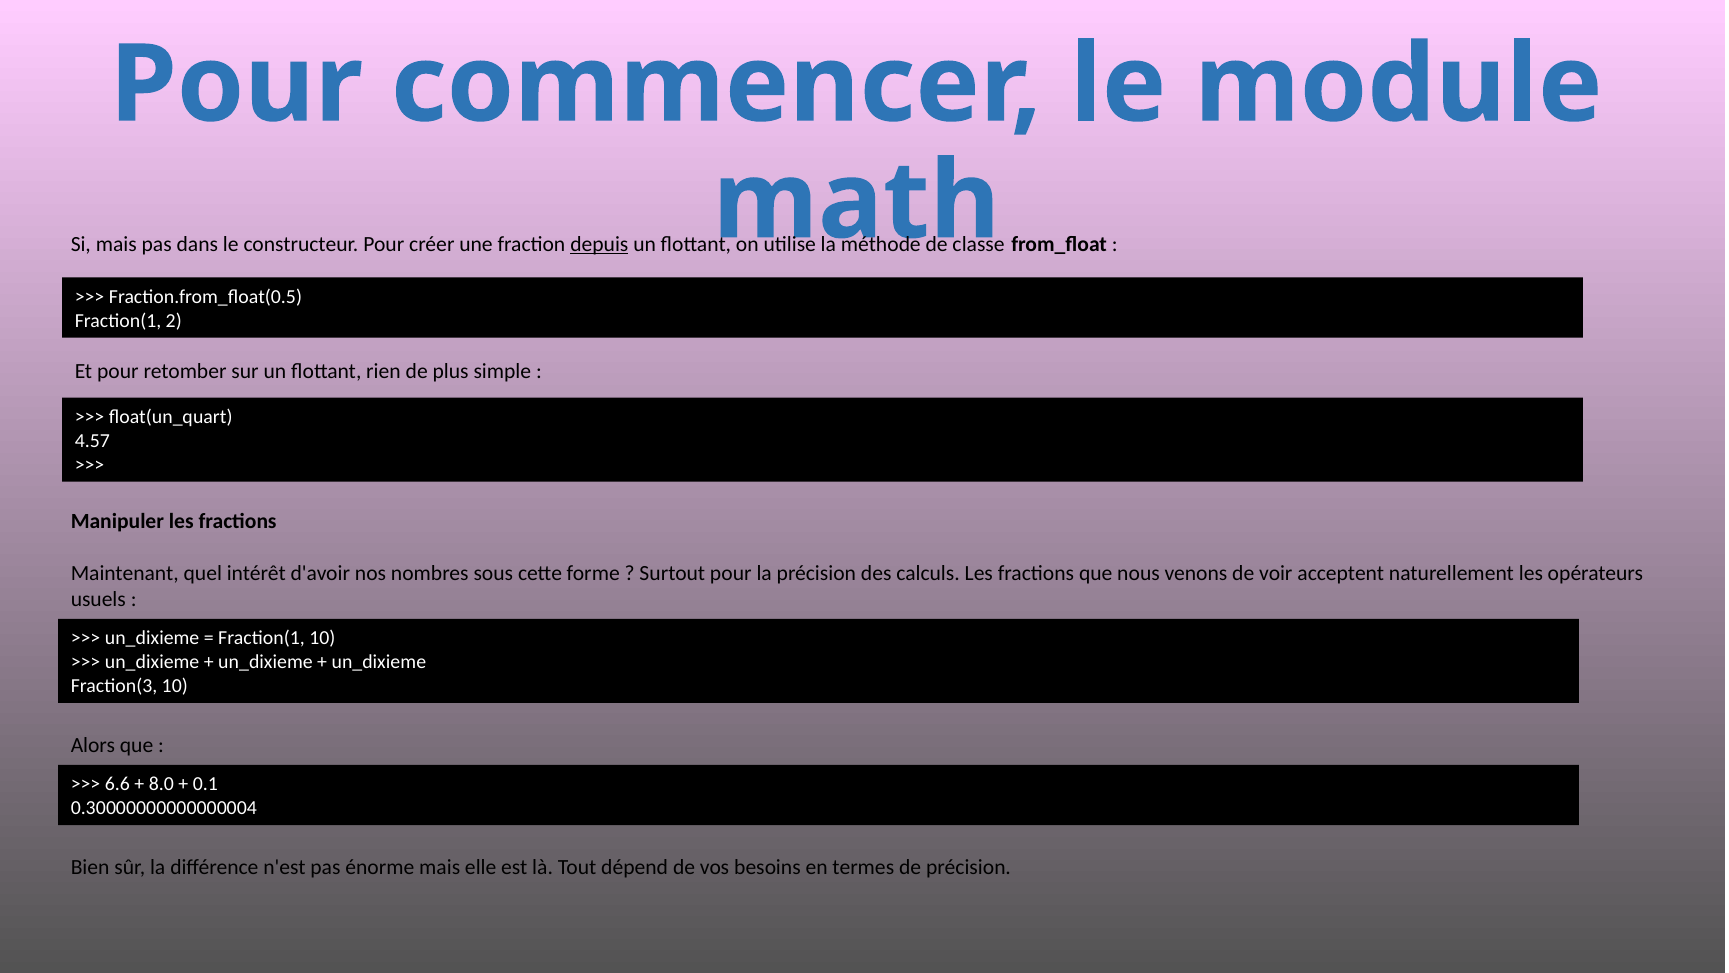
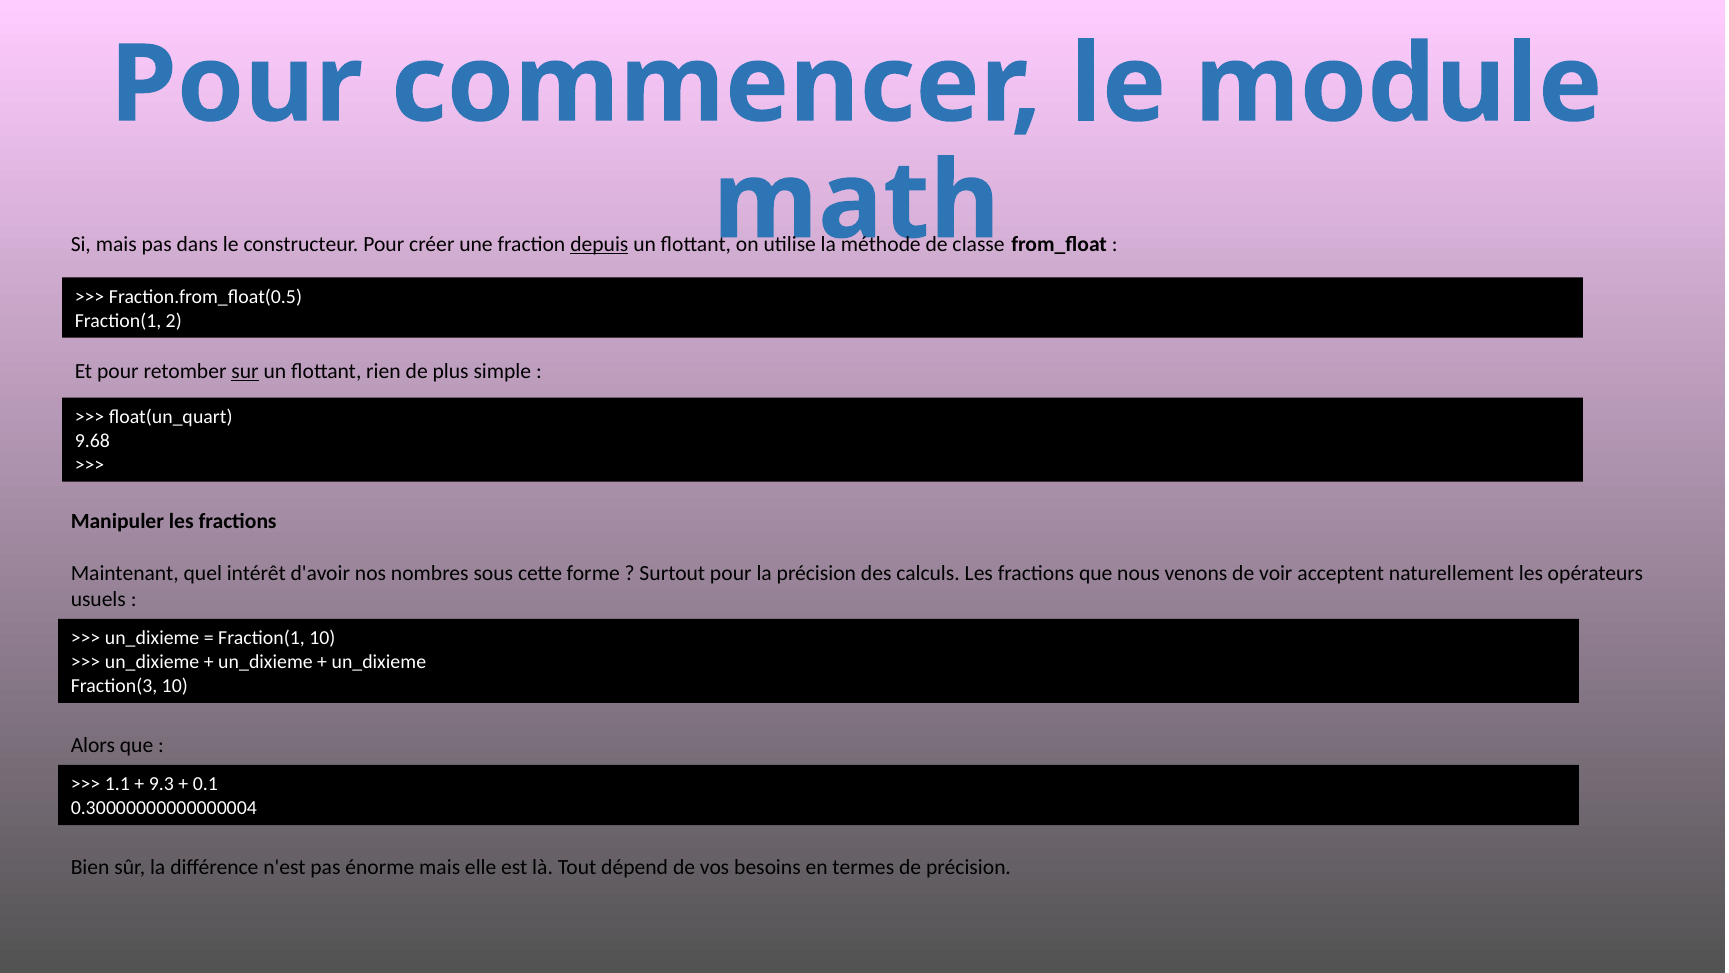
sur underline: none -> present (245, 371)
4.57: 4.57 -> 9.68 (92, 441)
6.6: 6.6 -> 1.1 (117, 784)
8.0: 8.0 -> 9.3 (161, 784)
